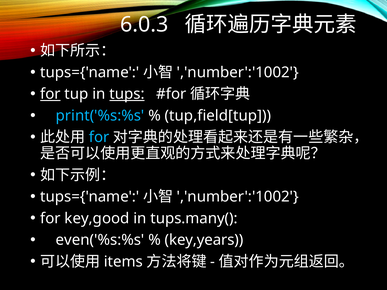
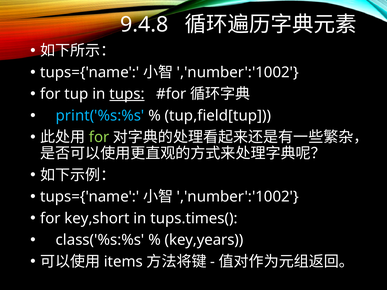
6.0.3: 6.0.3 -> 9.4.8 (144, 24)
for underline: present -> none (50, 94)
for colour: light blue -> light green (99, 137)
key,good: key,good -> key,short (97, 219)
tups.many(: tups.many( -> tups.times( (194, 219)
even('%s:%s: even('%s:%s -> class('%s:%s (100, 240)
